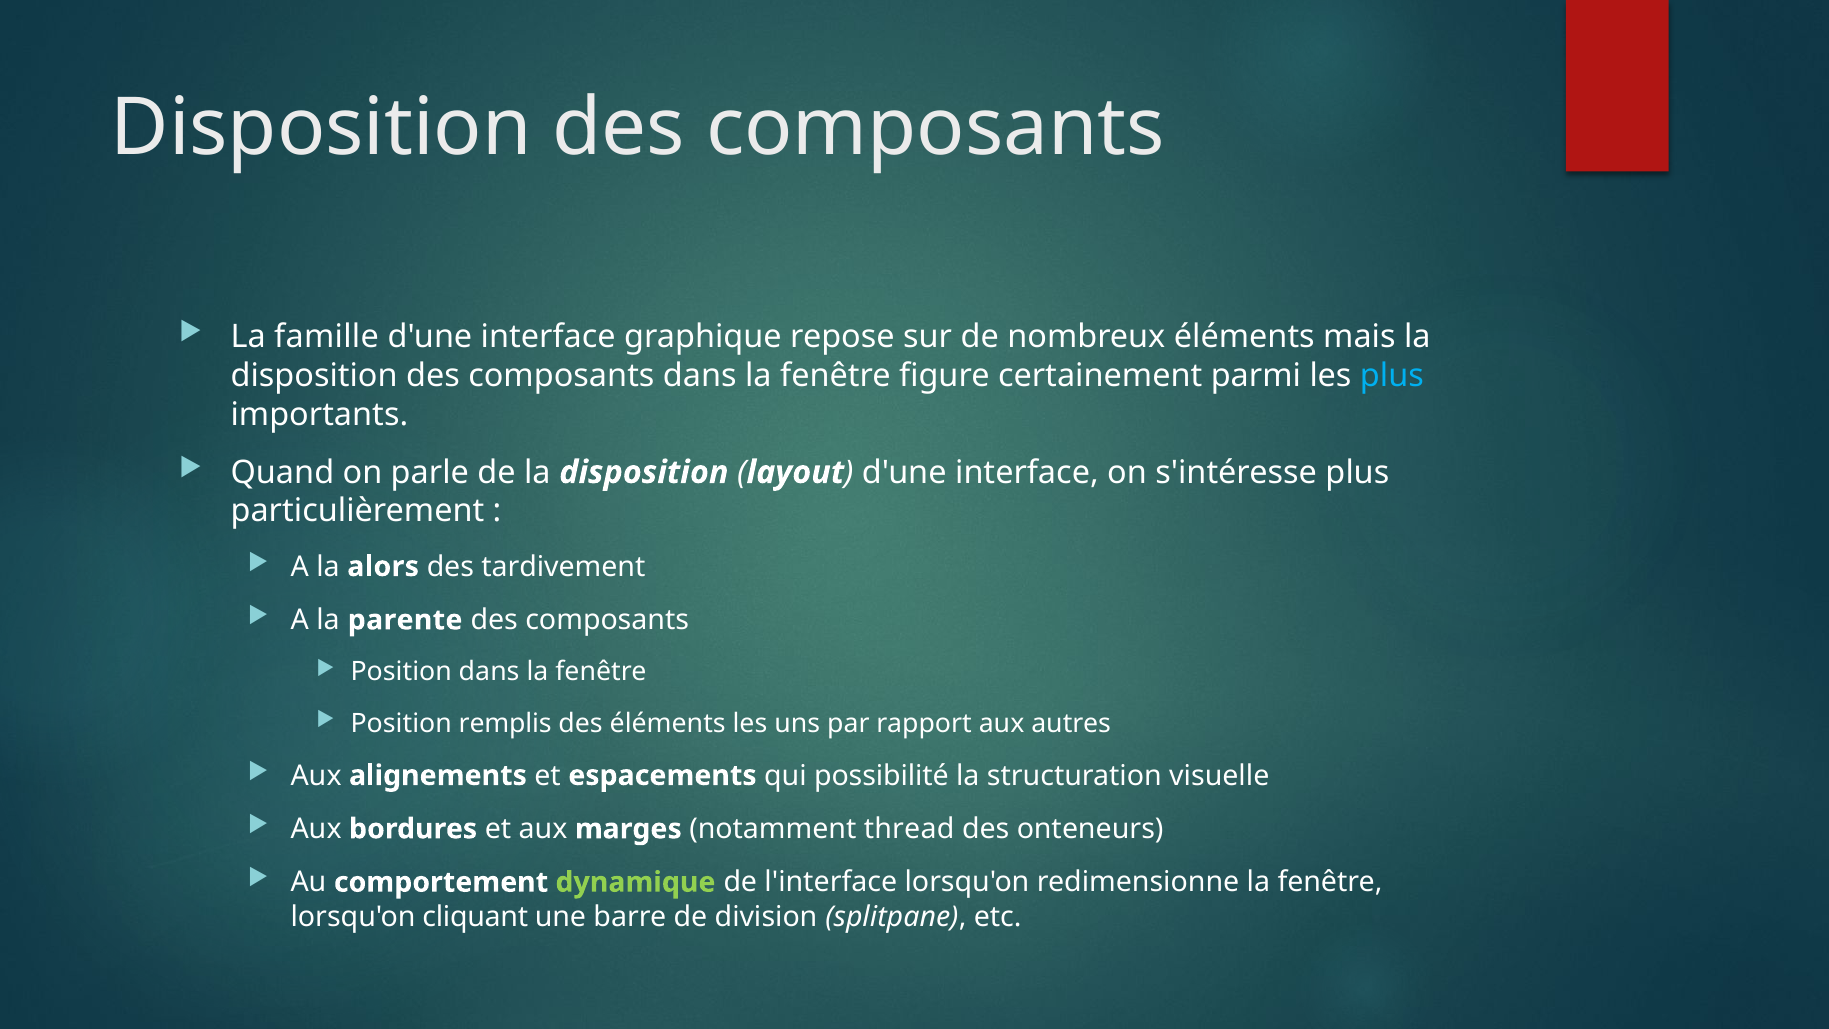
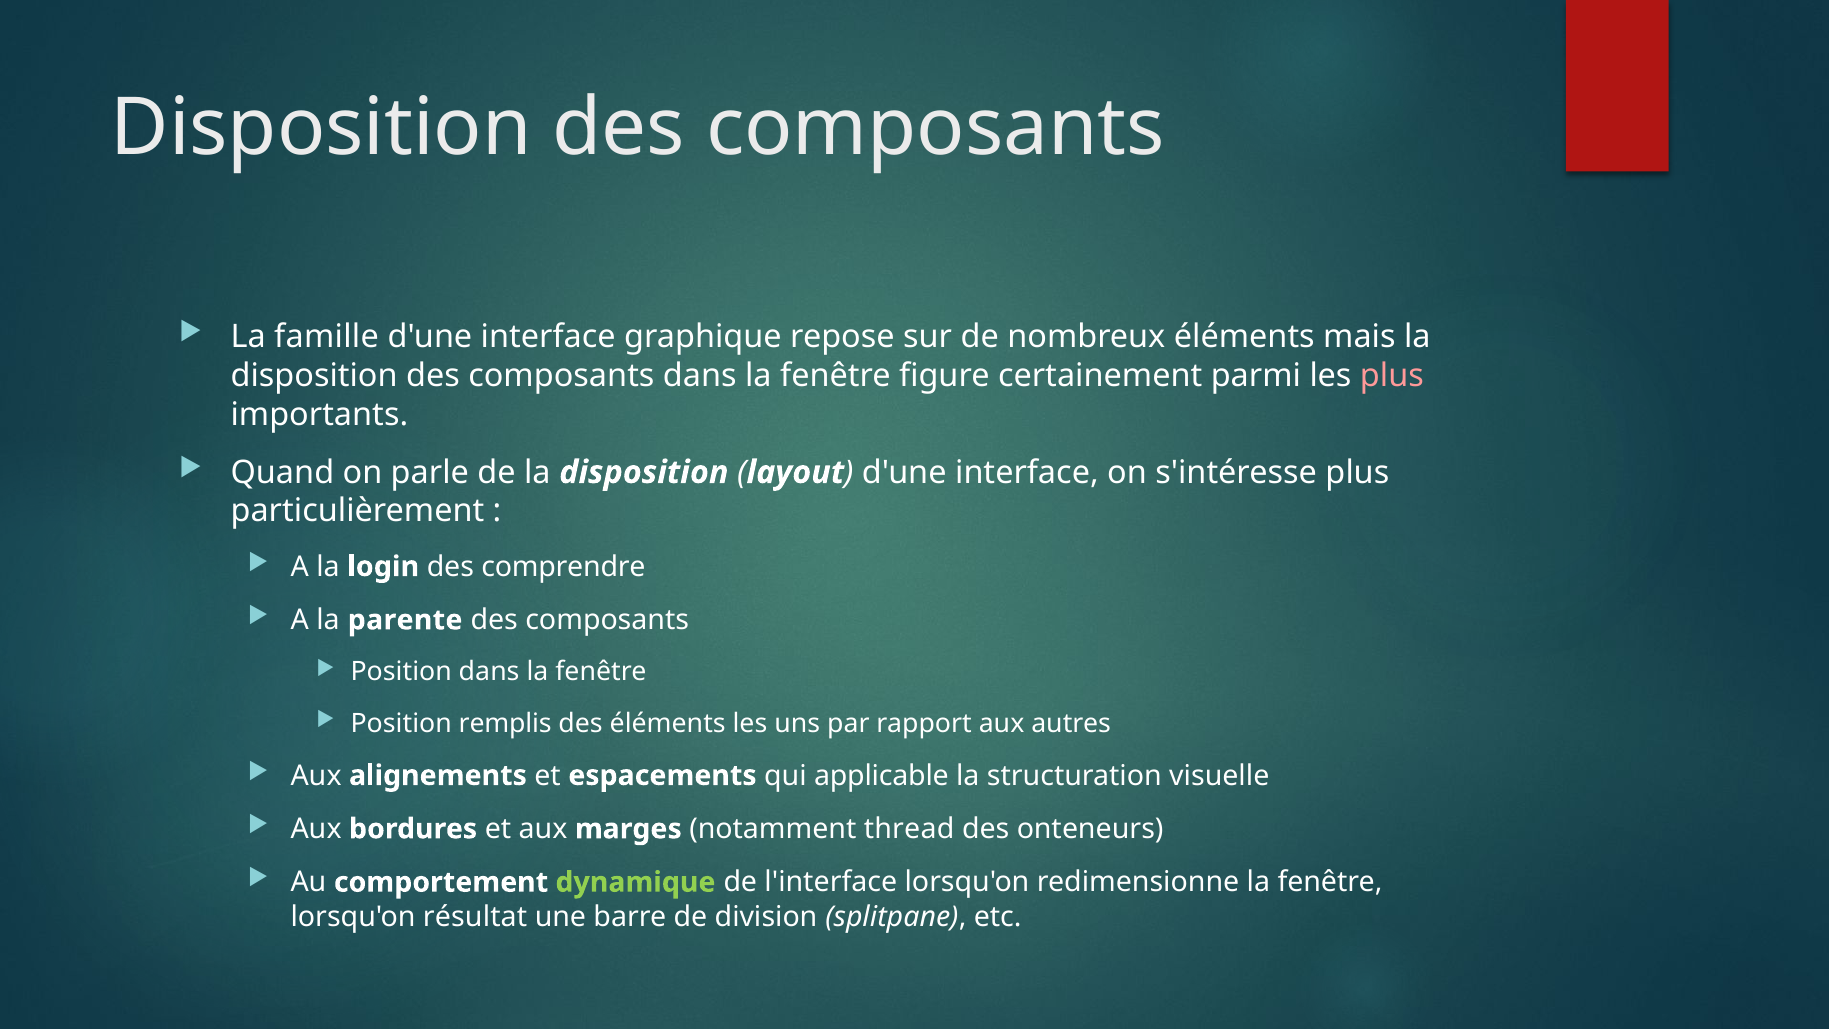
plus colour: light blue -> pink (1392, 375)
alors: alors -> login (383, 567)
tardivement: tardivement -> comprendre (563, 567)
possibilité: possibilité -> applicable (881, 775)
cliquant: cliquant -> résultat (475, 916)
